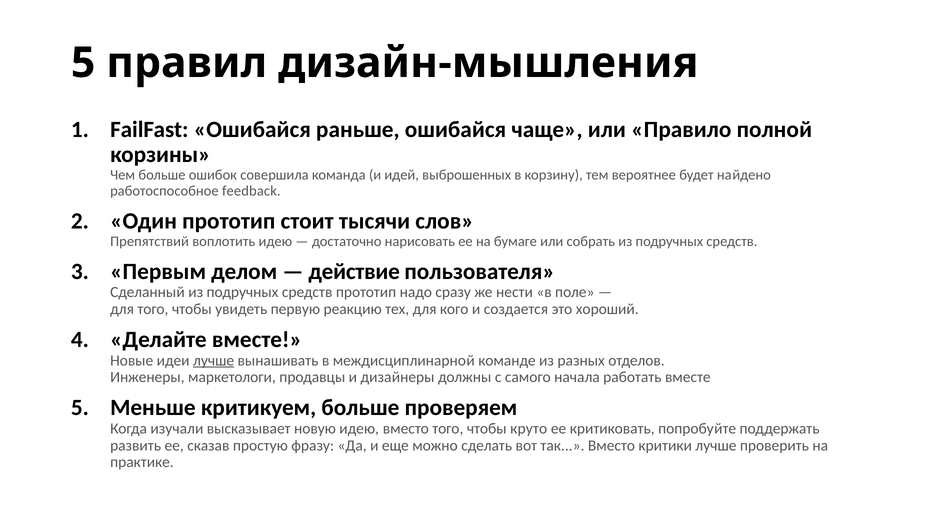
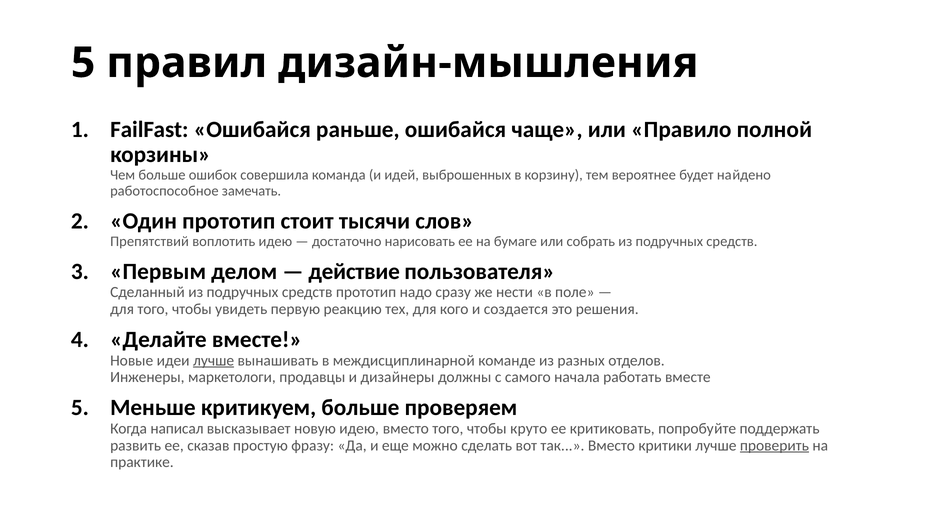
feedback: feedback -> замечать (251, 191)
хороший: хороший -> решения (607, 309)
изучали: изучали -> написал (177, 429)
проверить underline: none -> present (774, 446)
